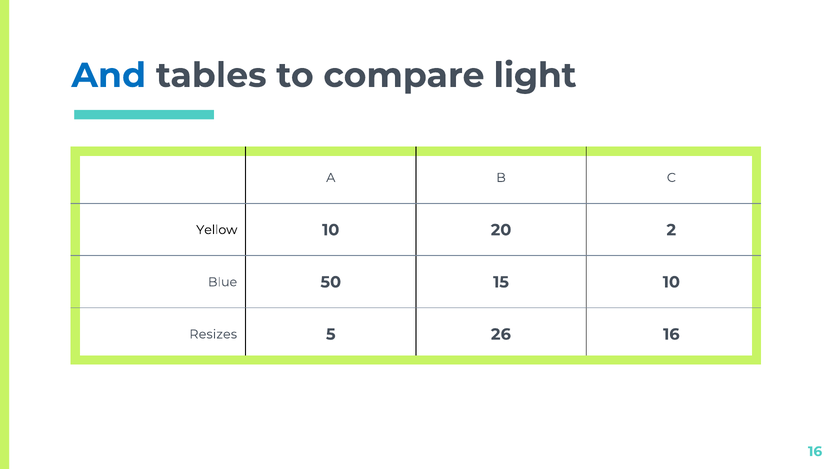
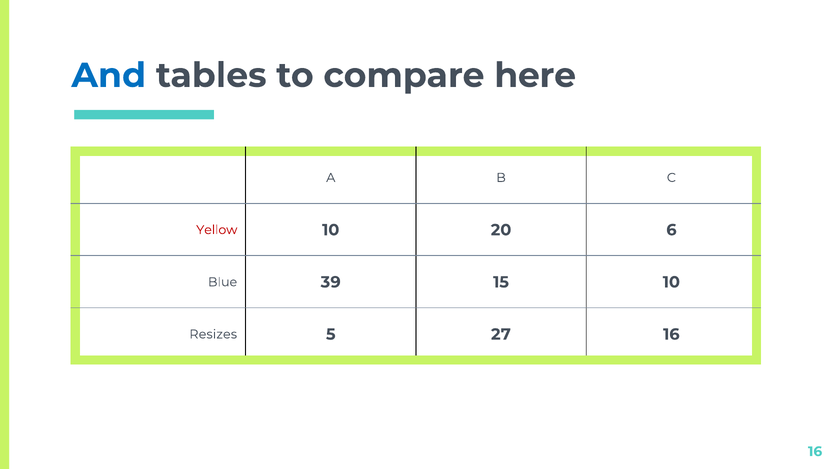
light: light -> here (535, 76)
Yellow colour: black -> red (217, 230)
2: 2 -> 6 (671, 230)
50: 50 -> 39 (331, 282)
26: 26 -> 27 (501, 334)
